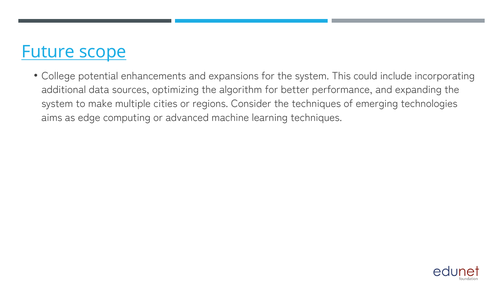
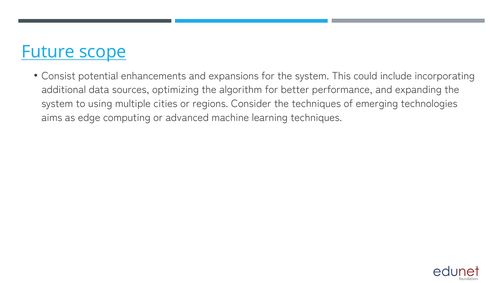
College: College -> Consist (58, 76)
make: make -> using (100, 104)
